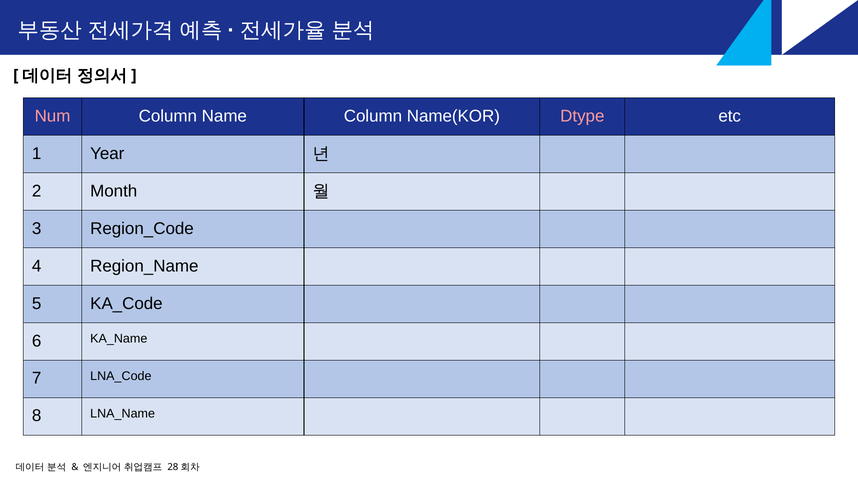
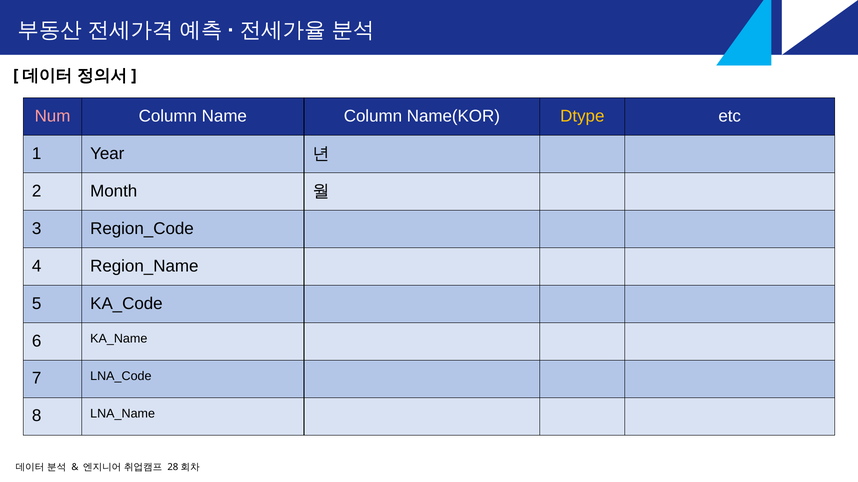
Dtype colour: pink -> yellow (582, 116)
